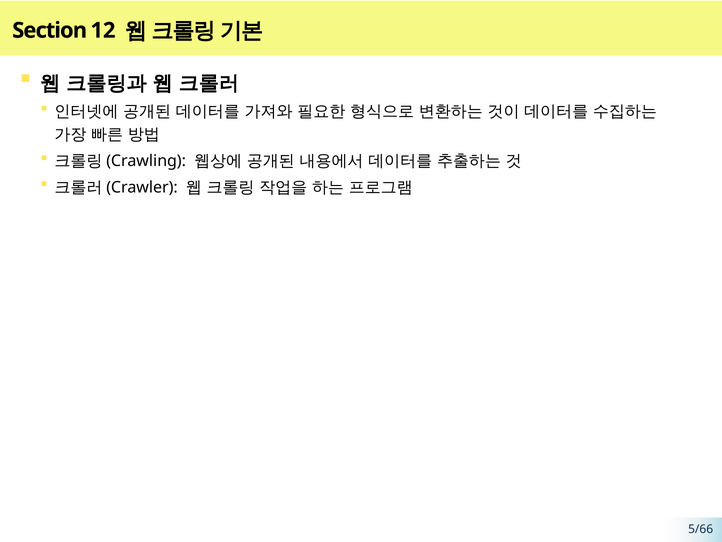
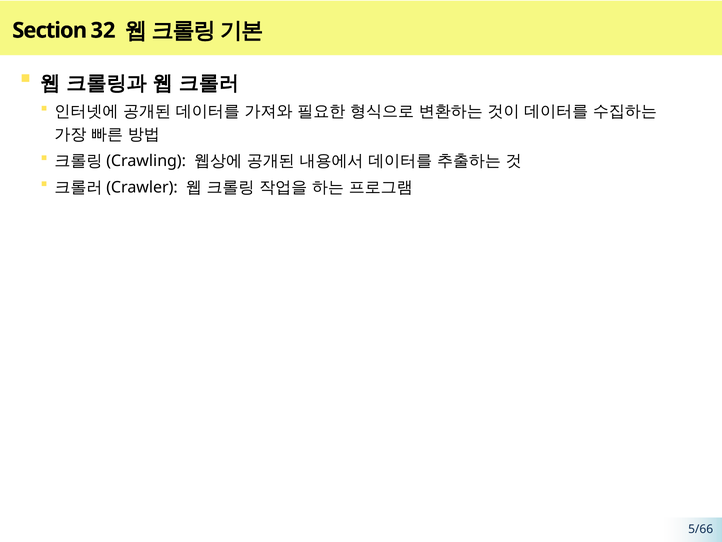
12: 12 -> 32 (103, 30)
